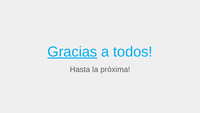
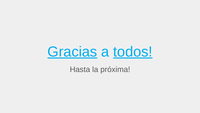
todos underline: none -> present (133, 52)
